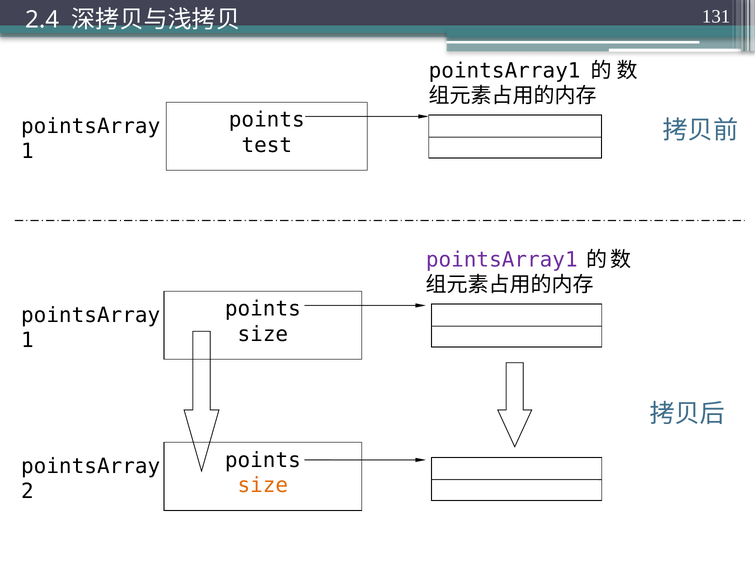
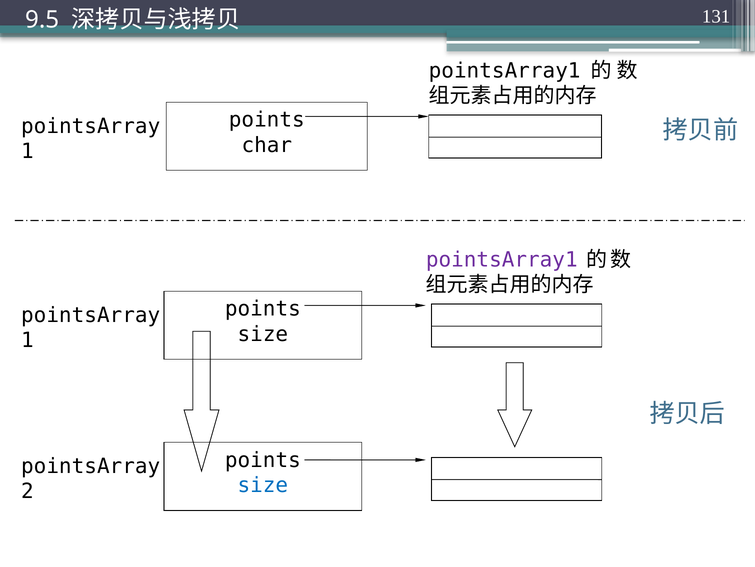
2.4: 2.4 -> 9.5 (42, 20)
test: test -> char (267, 145)
size colour: orange -> blue (263, 485)
